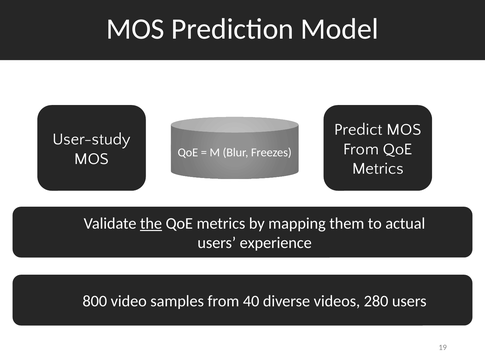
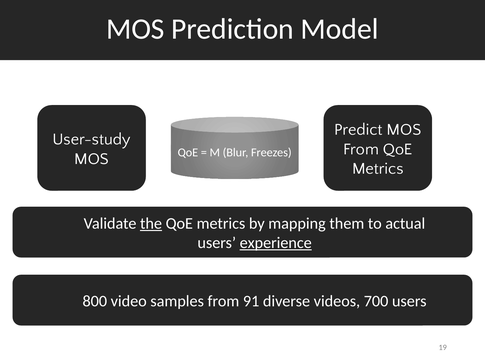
experience underline: none -> present (276, 243)
40: 40 -> 91 (251, 301)
280: 280 -> 700 (376, 301)
